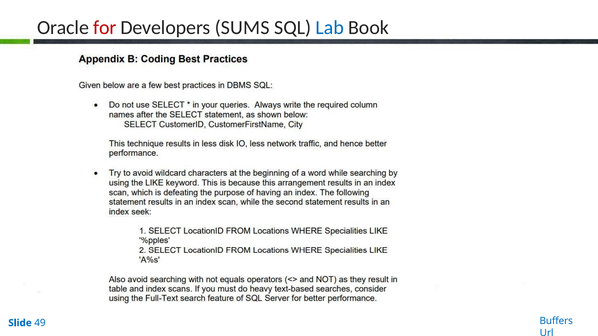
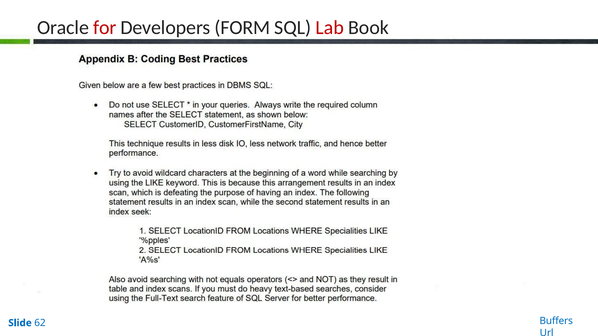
SUMS: SUMS -> FORM (242, 28)
Lab colour: blue -> red (330, 28)
49: 49 -> 62 (40, 323)
